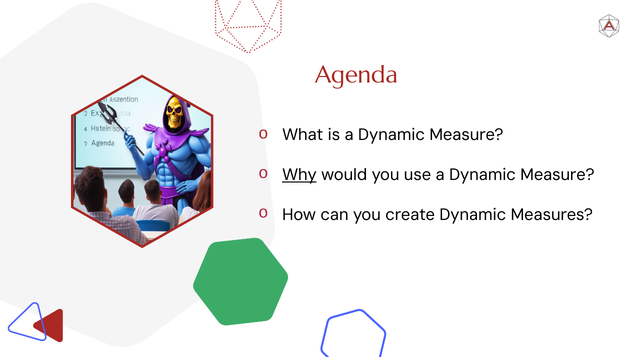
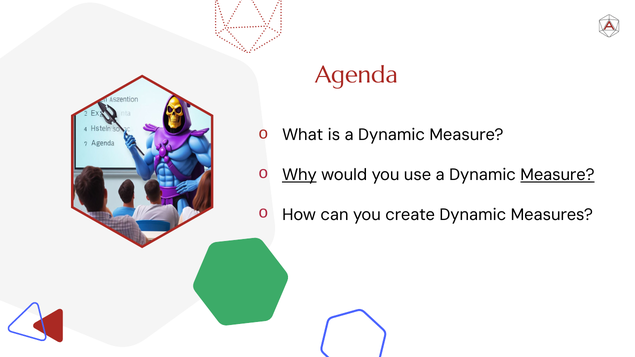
Measure underline: none -> present (557, 175)
